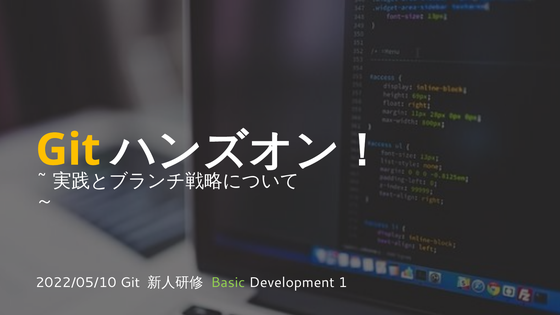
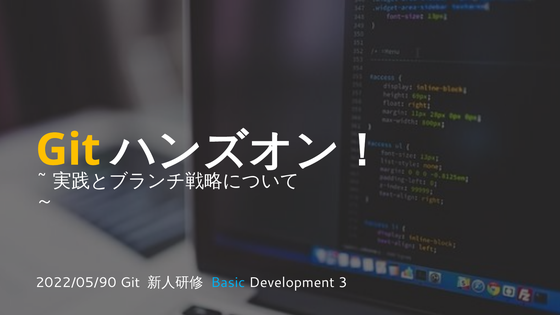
2022/05/10: 2022/05/10 -> 2022/05/90 (76, 282)
Basic colour: light green -> light blue (228, 282)
1: 1 -> 3 (343, 282)
